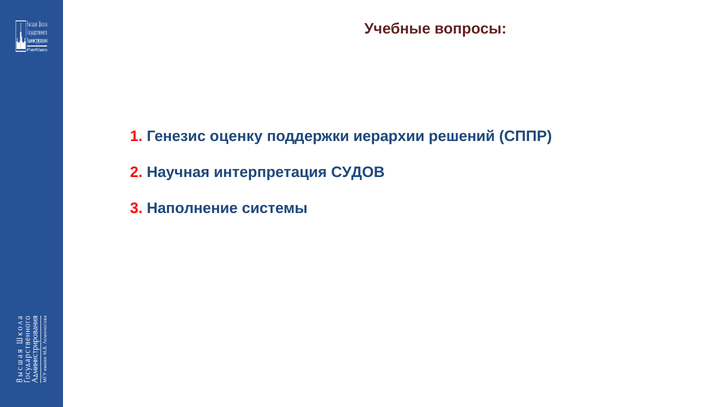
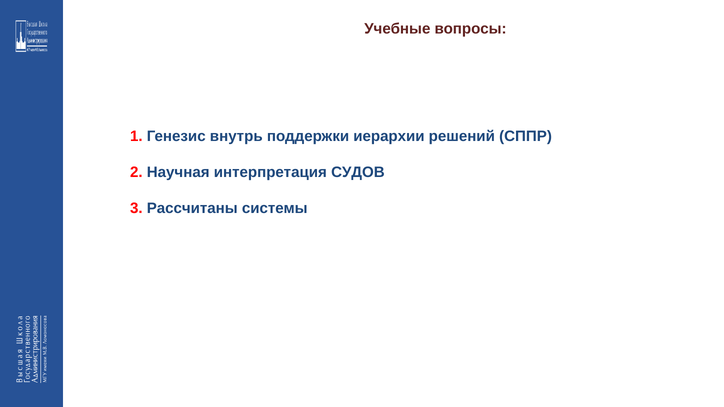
оценку: оценку -> внутрь (236, 136)
Наполнение: Наполнение -> Рассчитаны (192, 209)
